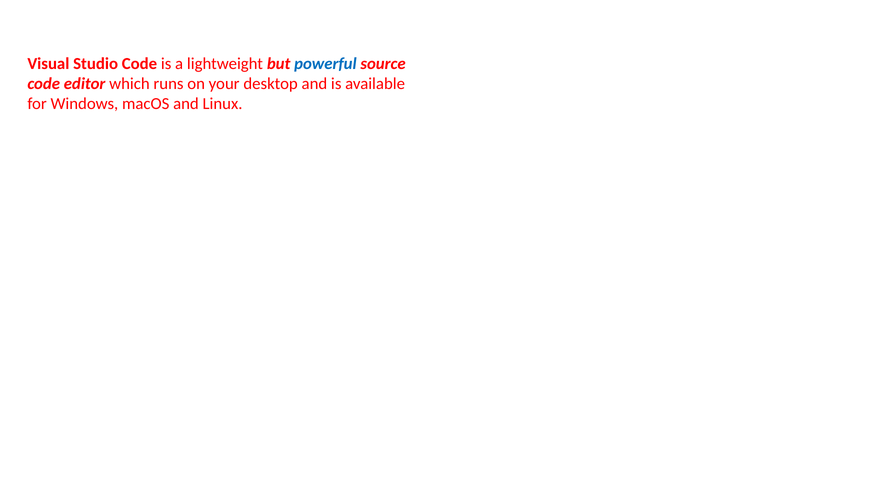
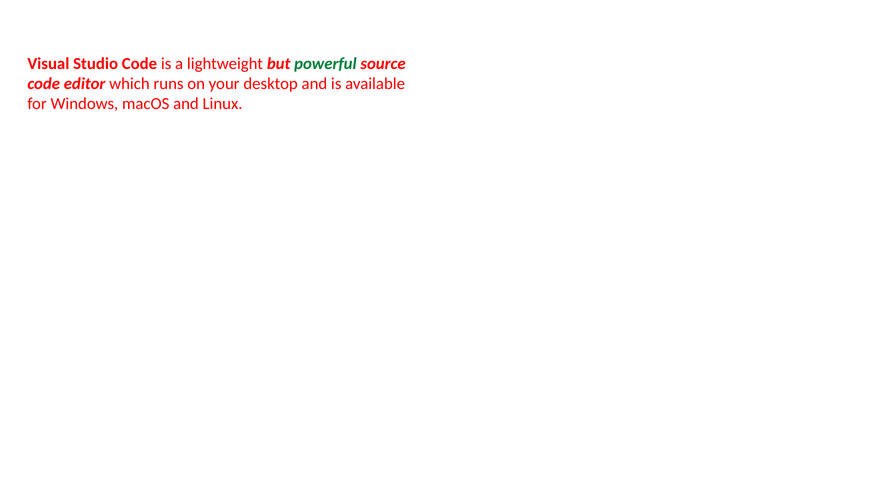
powerful colour: blue -> green (325, 64)
